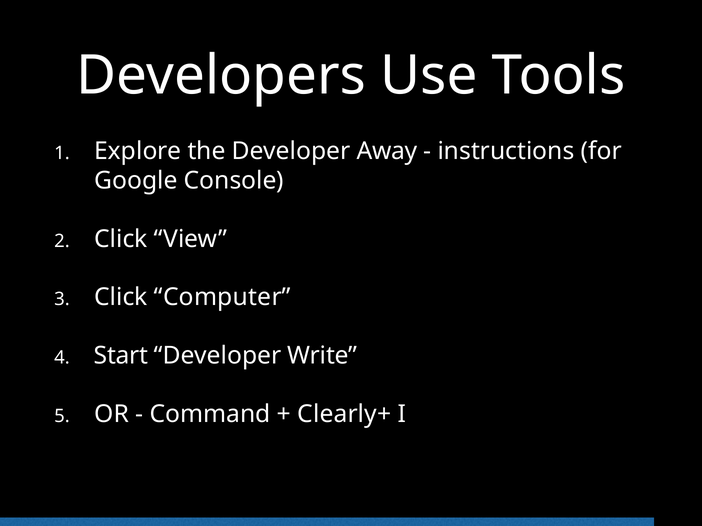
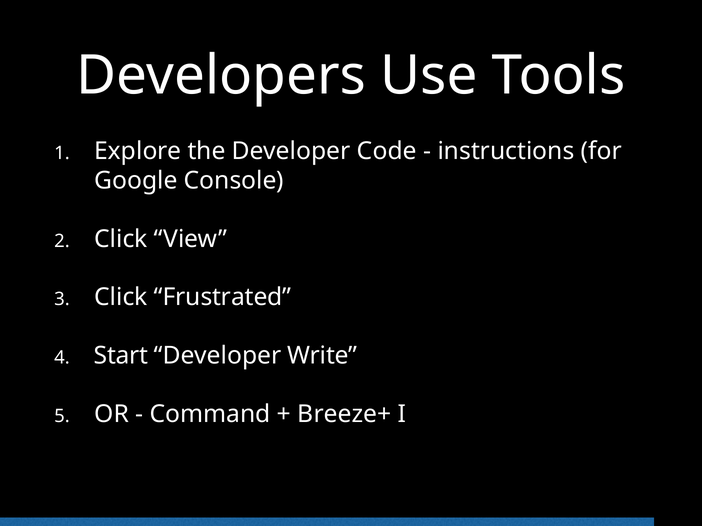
Away: Away -> Code (387, 151)
Computer: Computer -> Frustrated (223, 298)
Clearly+: Clearly+ -> Breeze+ (344, 414)
